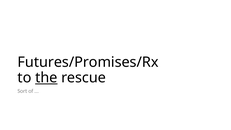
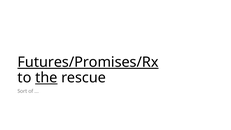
Futures/Promises/Rx underline: none -> present (88, 62)
